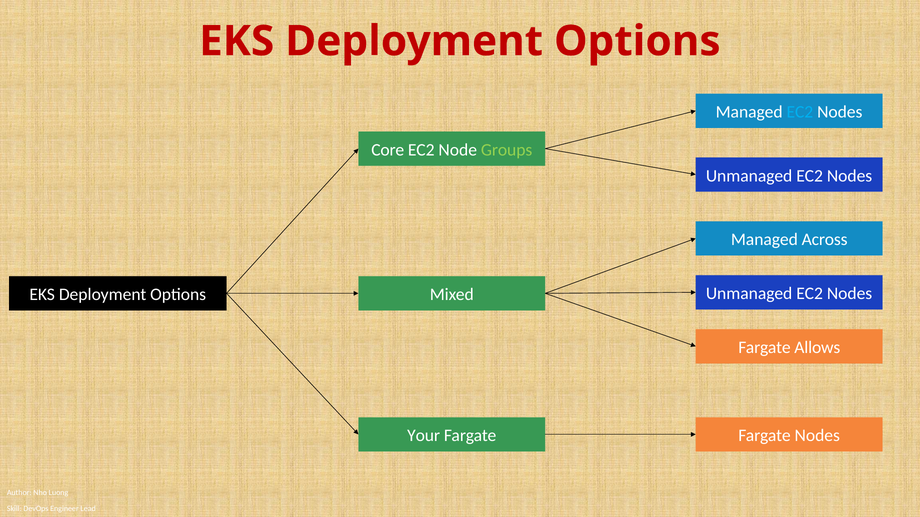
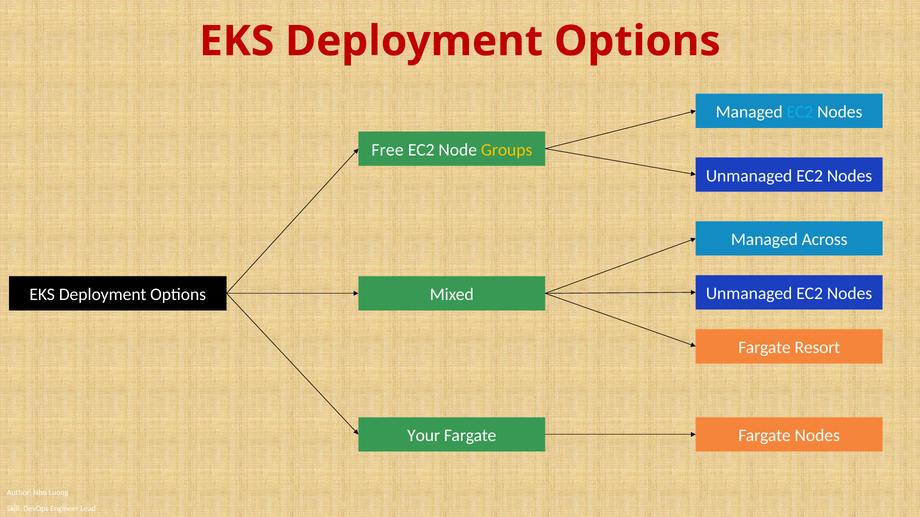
Core: Core -> Free (388, 150)
Groups colour: light green -> yellow (507, 150)
Allows: Allows -> Resort (817, 348)
